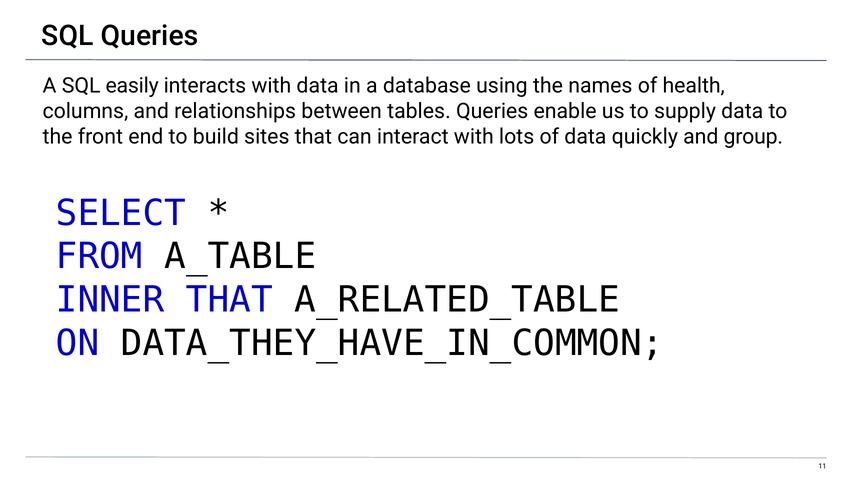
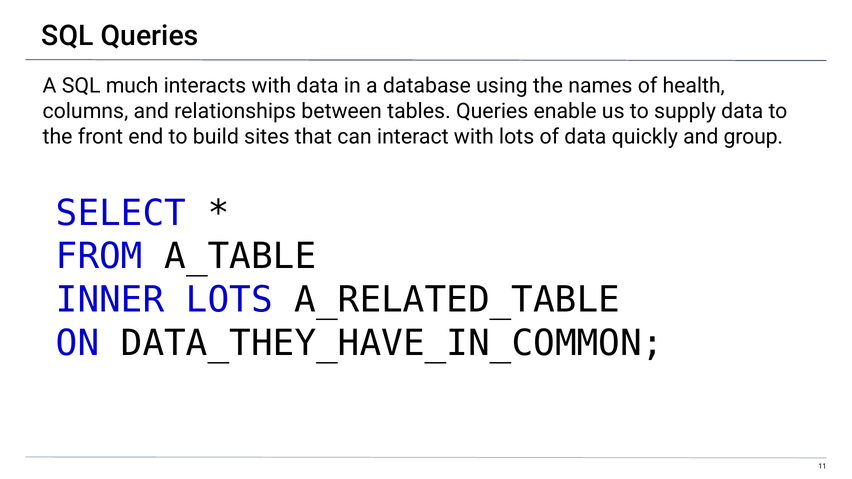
easily: easily -> much (132, 86)
INNER THAT: THAT -> LOTS (229, 300)
